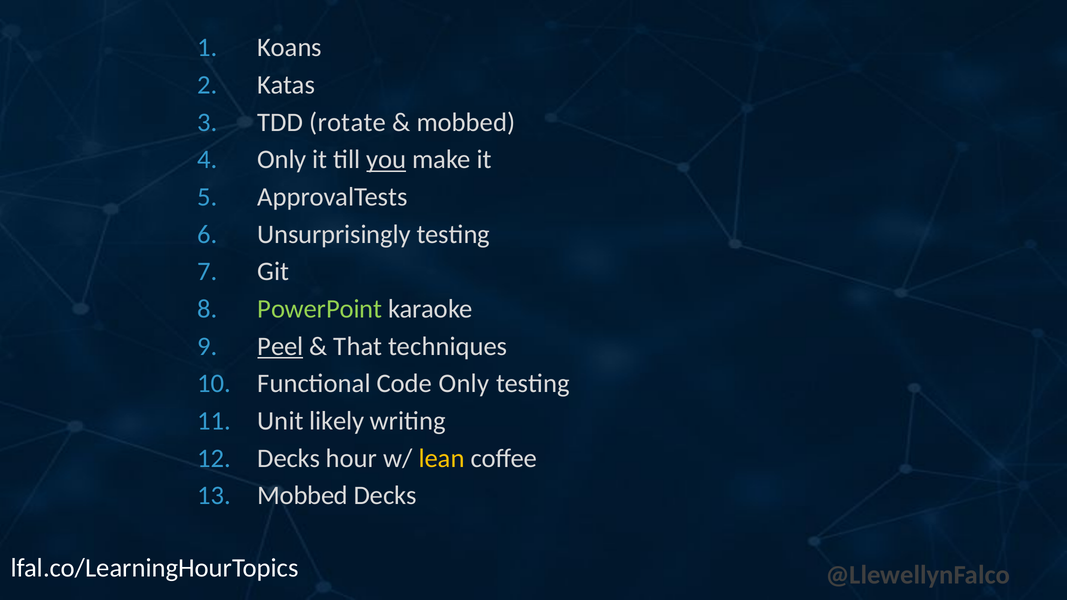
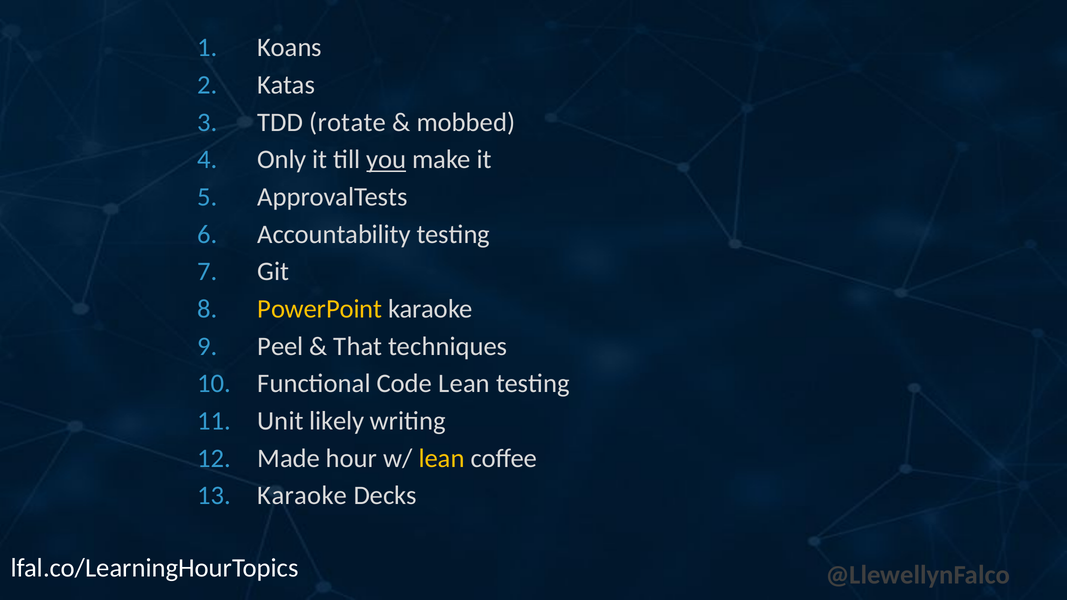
Unsurprisingly: Unsurprisingly -> Accountability (334, 234)
PowerPoint colour: light green -> yellow (320, 309)
Peel underline: present -> none (280, 346)
Code Only: Only -> Lean (464, 384)
Decks: Decks -> Made (289, 458)
Mobbed: Mobbed -> Karaoke (302, 496)
